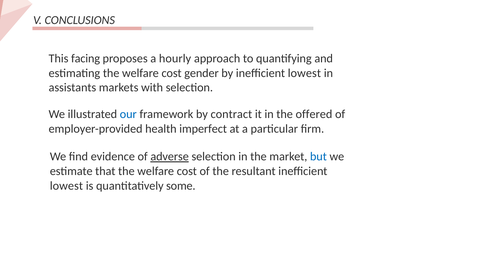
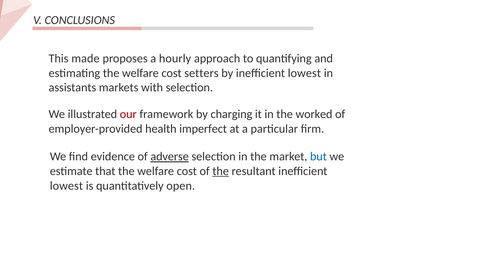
facing: facing -> made (85, 58)
gender: gender -> setters (201, 73)
our colour: blue -> red (128, 114)
contract: contract -> charging (231, 114)
offered: offered -> worked (314, 114)
the underline: none -> present (221, 171)
some: some -> open (181, 186)
